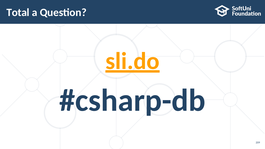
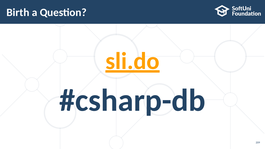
Total: Total -> Birth (18, 13)
